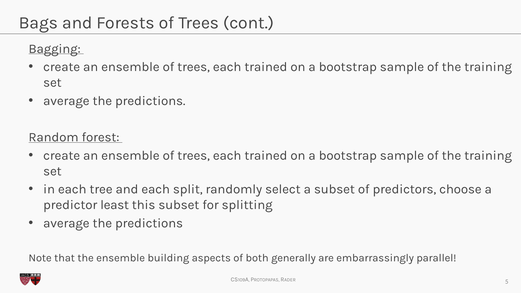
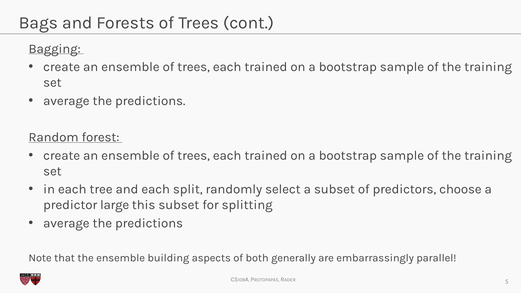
least: least -> large (115, 205)
